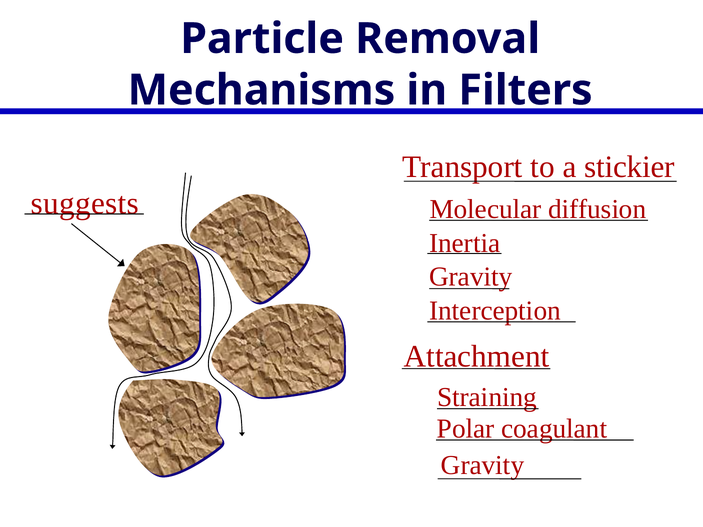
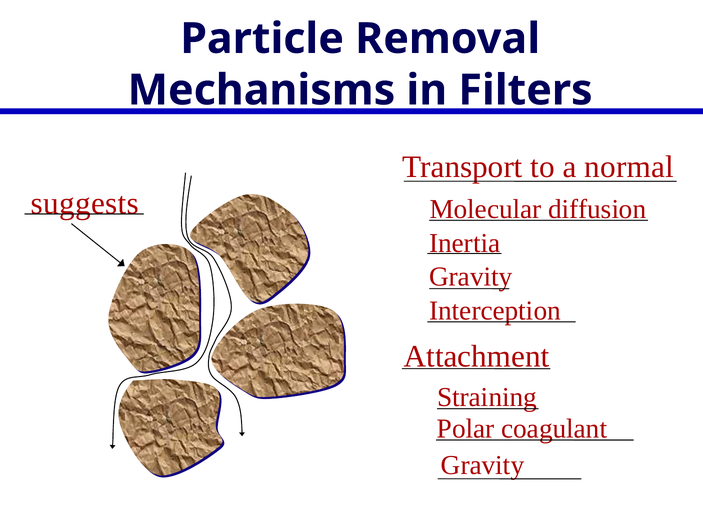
stickier: stickier -> normal (629, 167)
